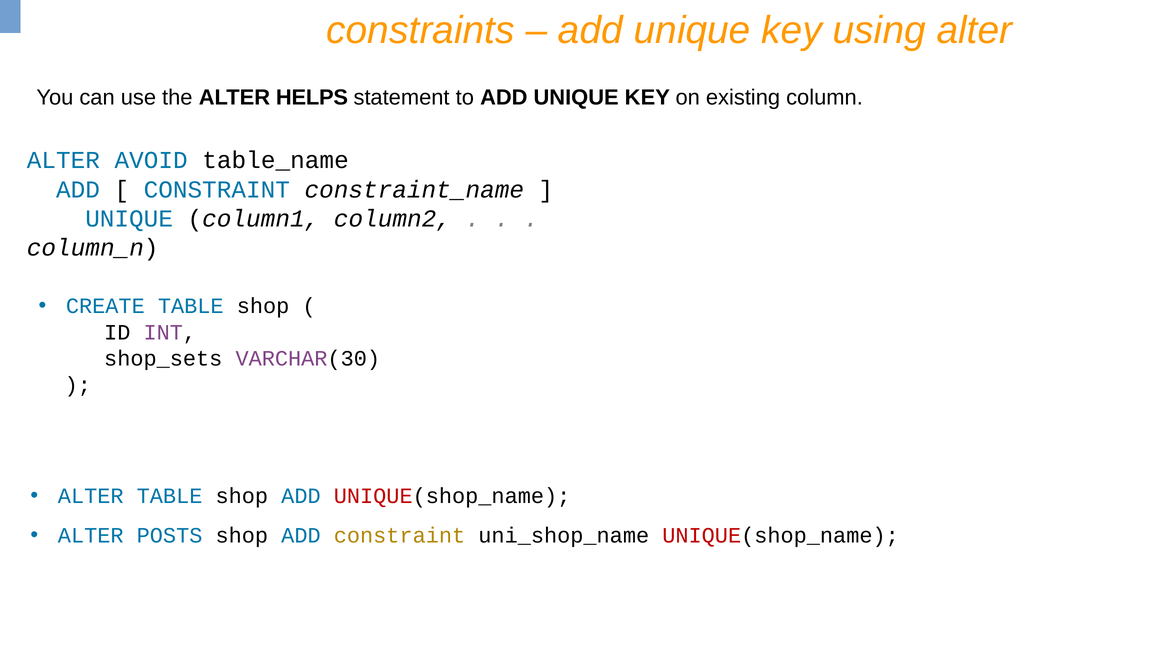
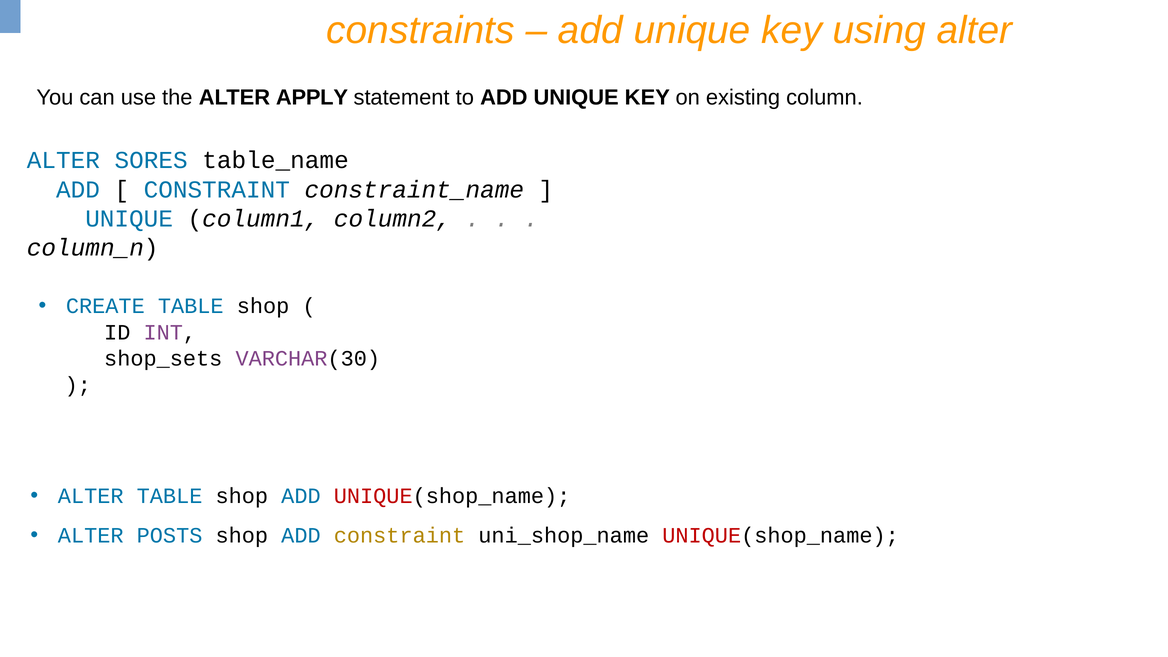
HELPS: HELPS -> APPLY (312, 97)
AVOID: AVOID -> SORES (151, 160)
